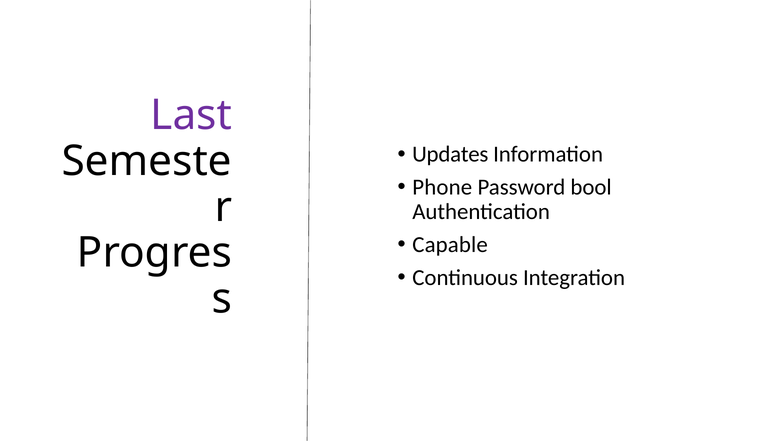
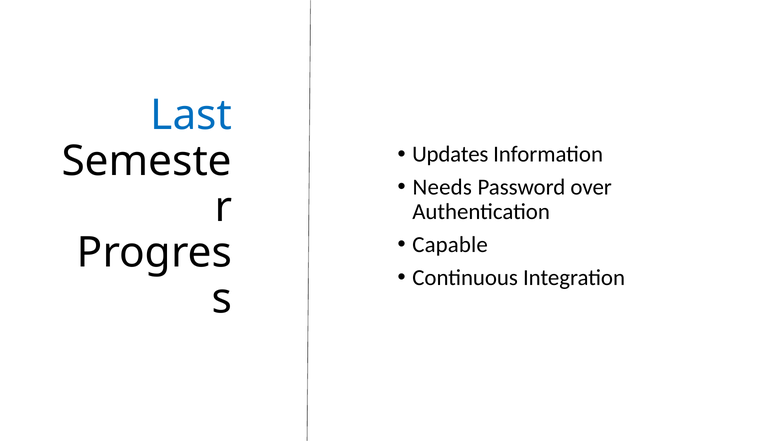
Last colour: purple -> blue (191, 115)
Phone: Phone -> Needs (442, 187)
bool: bool -> over (591, 187)
